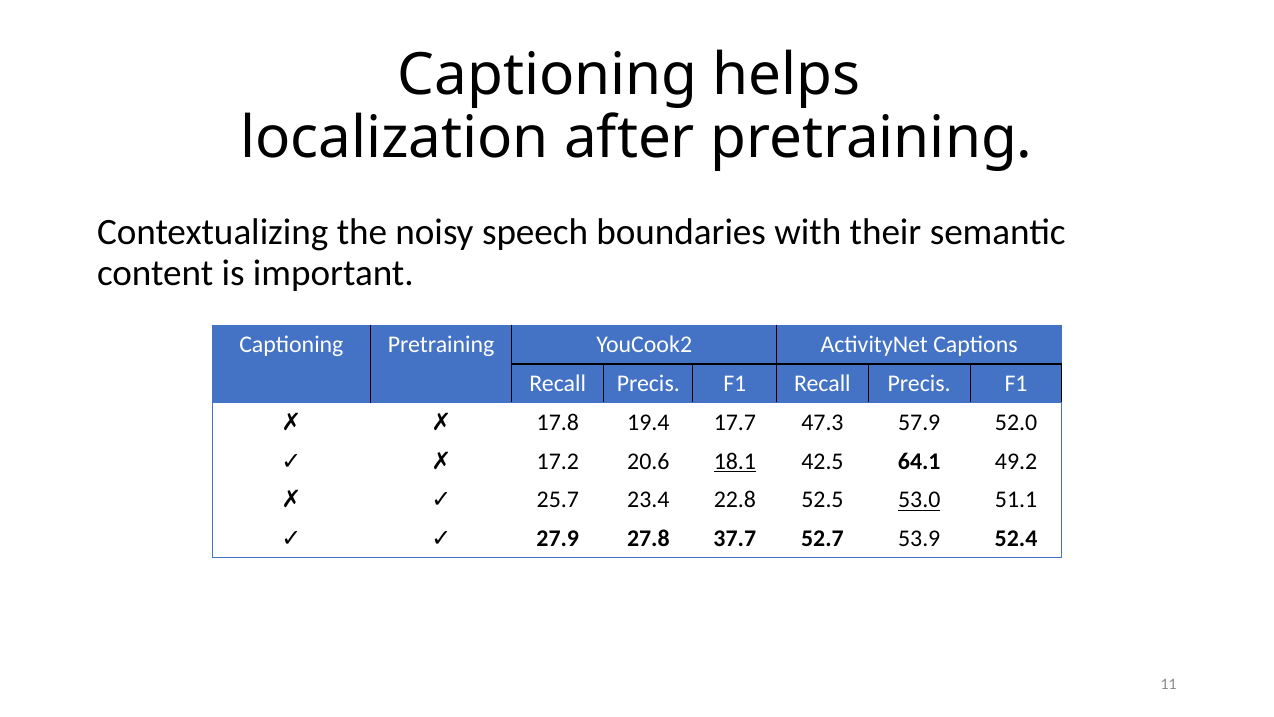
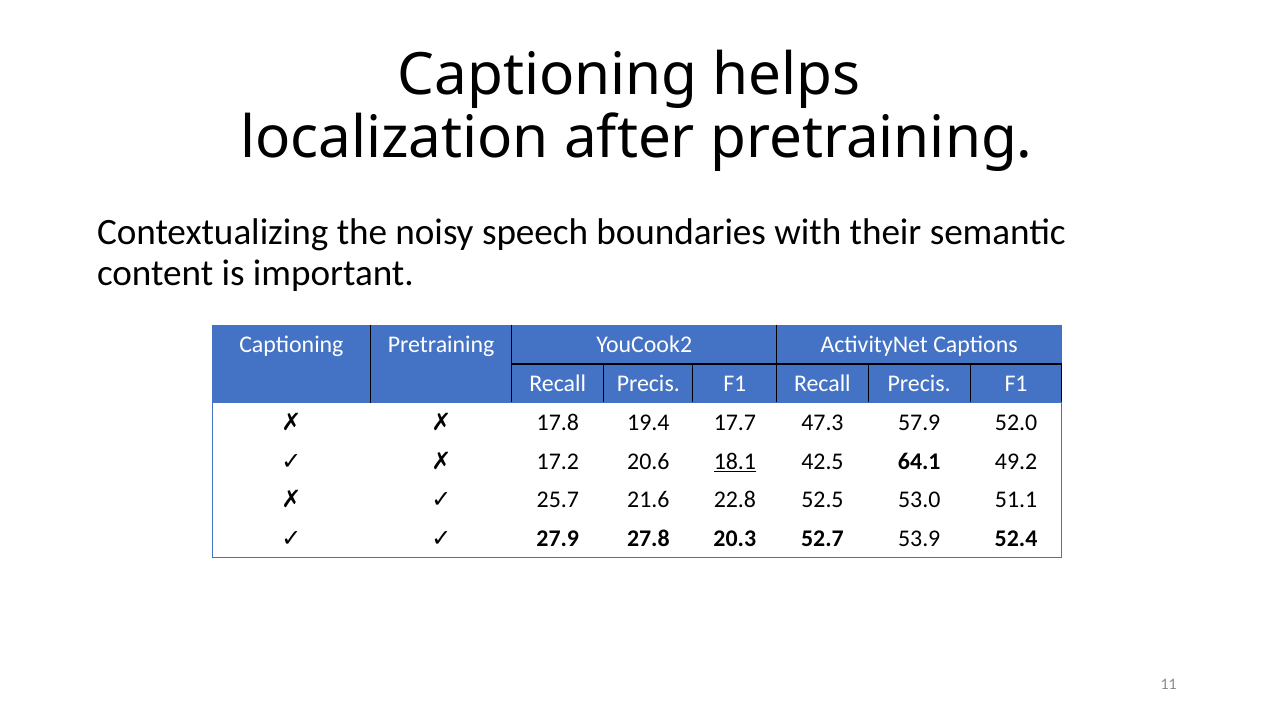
23.4: 23.4 -> 21.6 (648, 500)
53.0 underline: present -> none (919, 500)
37.7: 37.7 -> 20.3 (735, 538)
